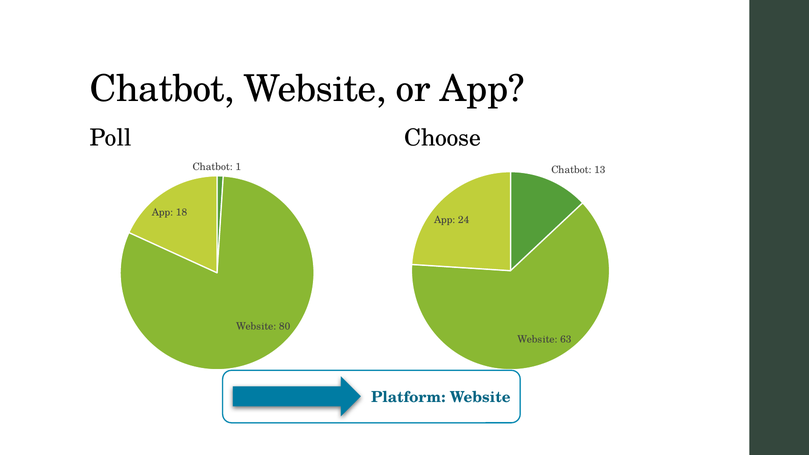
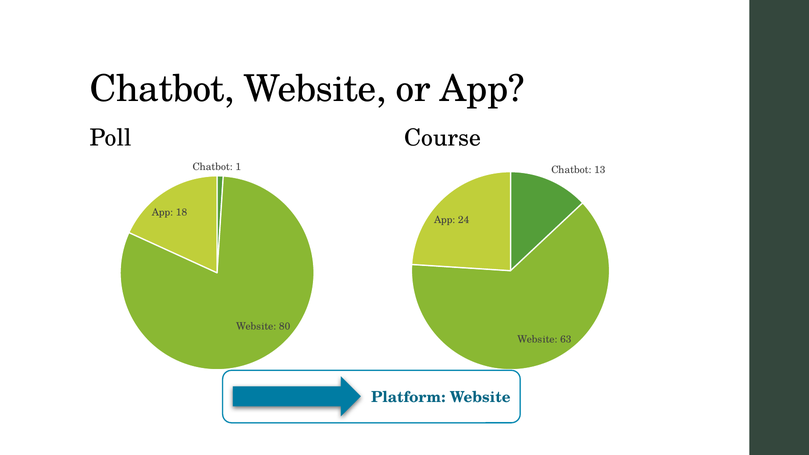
Choose: Choose -> Course (442, 138)
